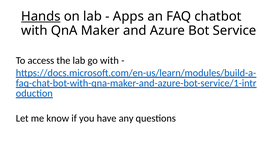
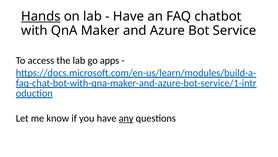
Apps: Apps -> Have (128, 16)
go with: with -> apps (110, 60)
any underline: none -> present (126, 118)
